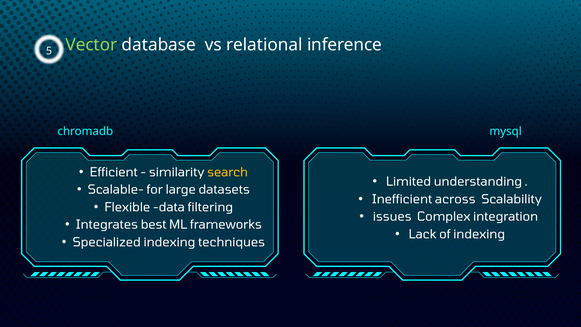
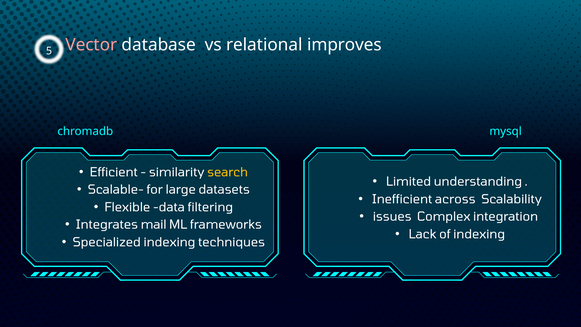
Vector colour: light green -> pink (91, 45)
inference: inference -> improves (344, 45)
best: best -> mail (154, 225)
